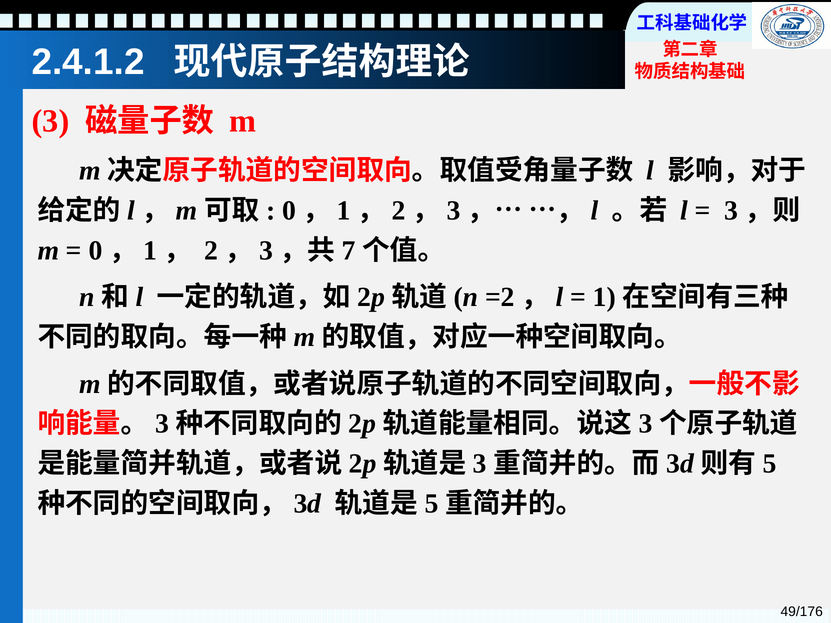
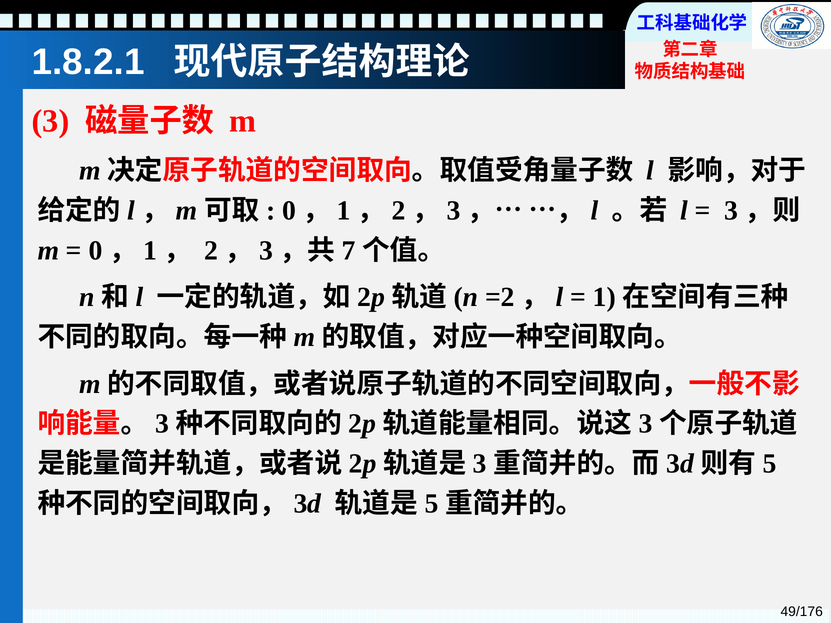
2.4.1.2: 2.4.1.2 -> 1.8.2.1 (88, 62)
